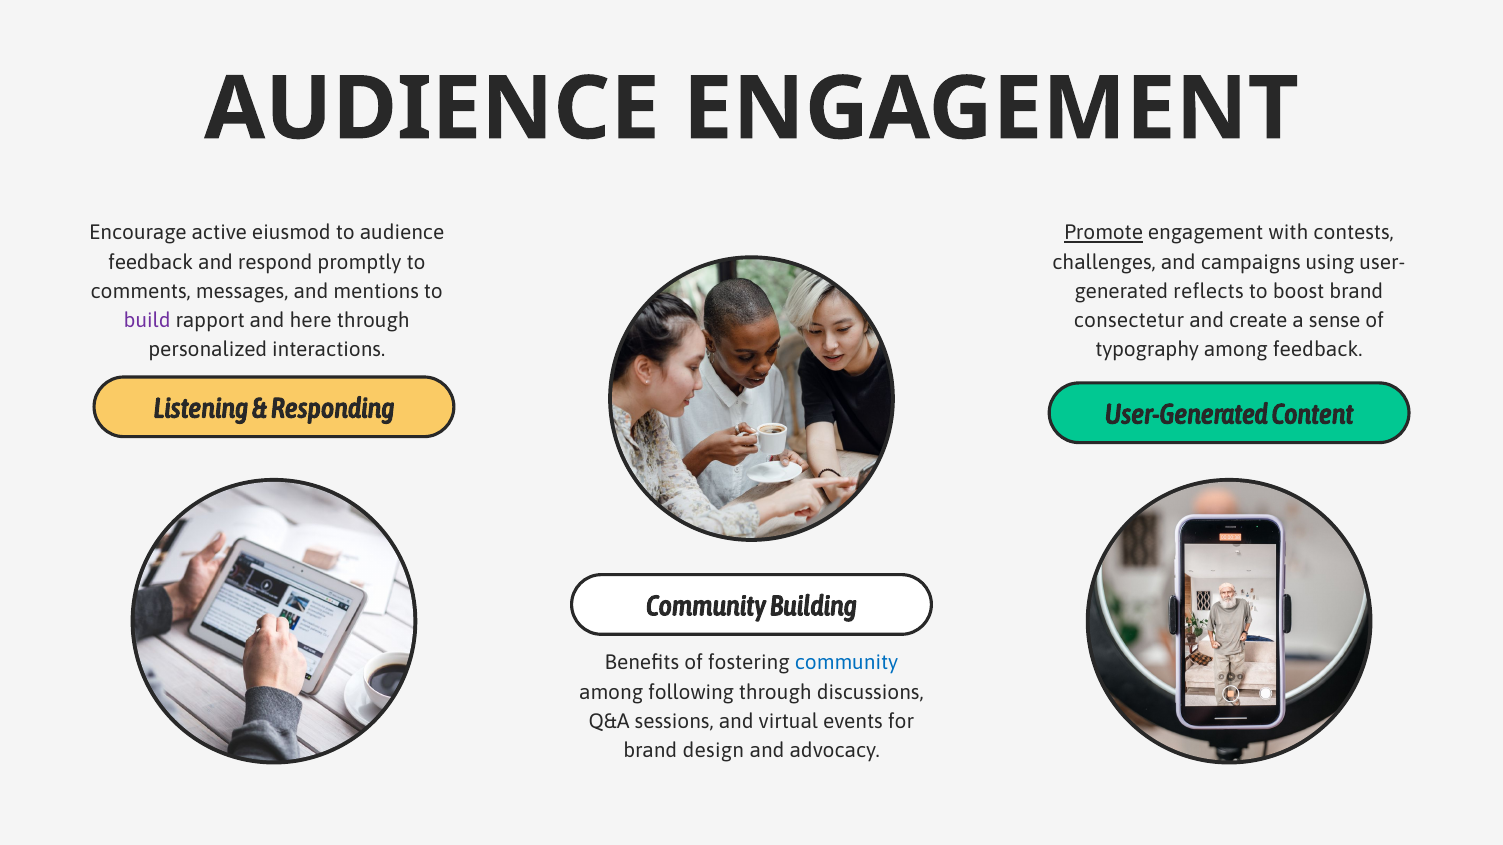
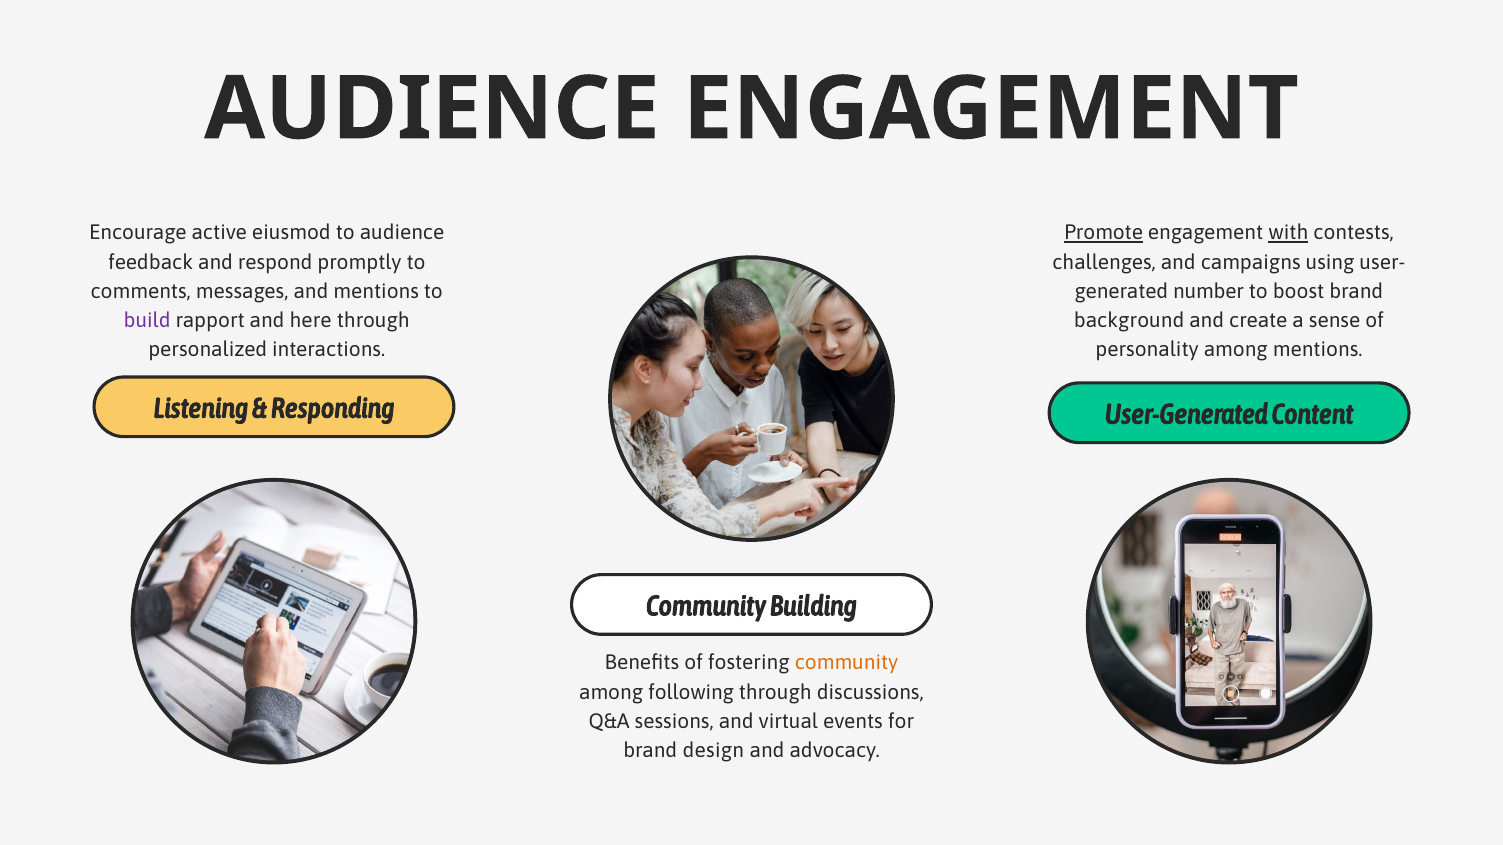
with underline: none -> present (1288, 233)
reflects: reflects -> number (1209, 292)
consectetur: consectetur -> background (1129, 321)
typography: typography -> personality (1147, 350)
among feedback: feedback -> mentions (1318, 350)
community colour: blue -> orange (847, 663)
